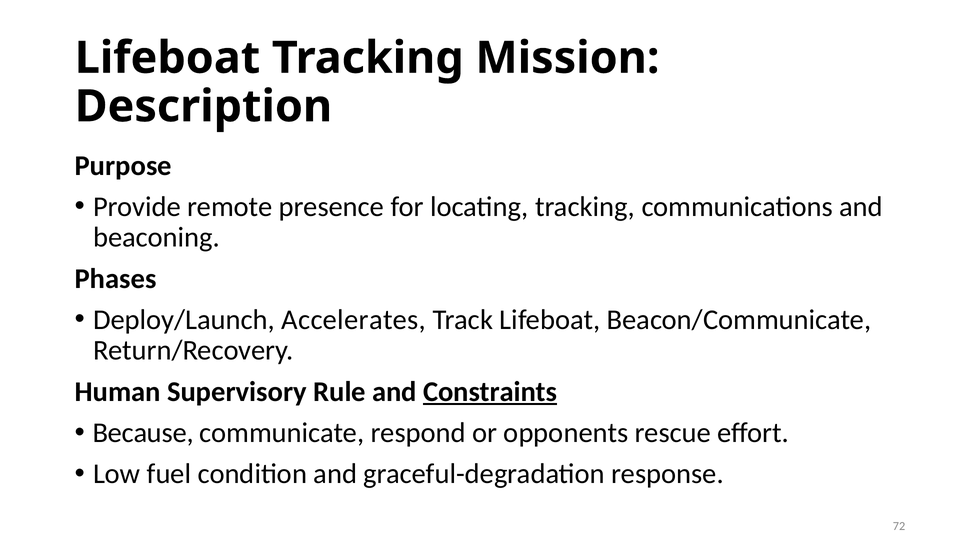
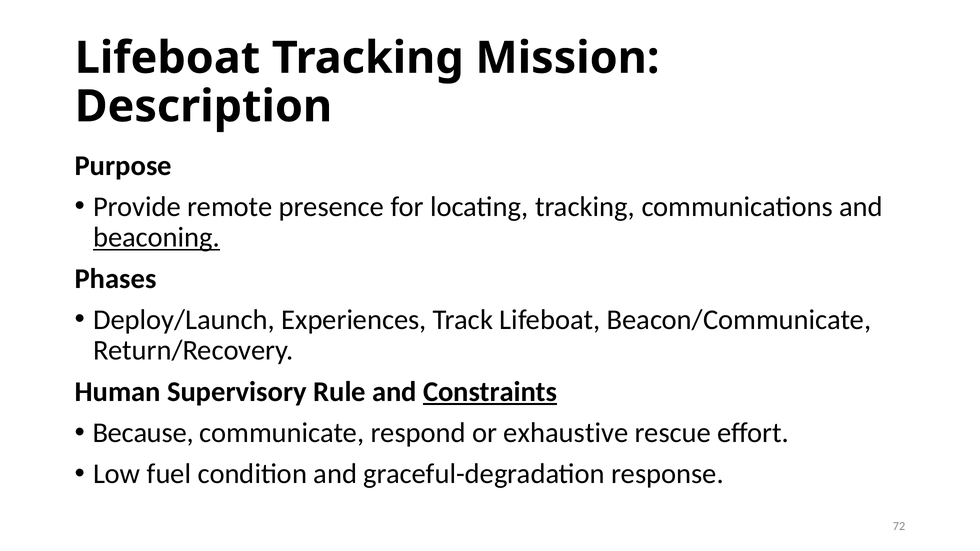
beaconing underline: none -> present (157, 238)
Accelerates: Accelerates -> Experiences (354, 320)
opponents: opponents -> exhaustive (566, 433)
